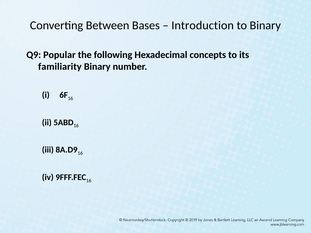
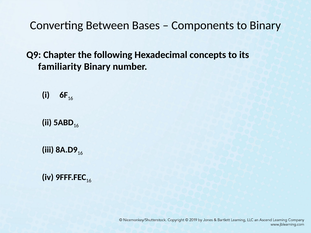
Introduction: Introduction -> Components (203, 25)
Popular: Popular -> Chapter (59, 55)
